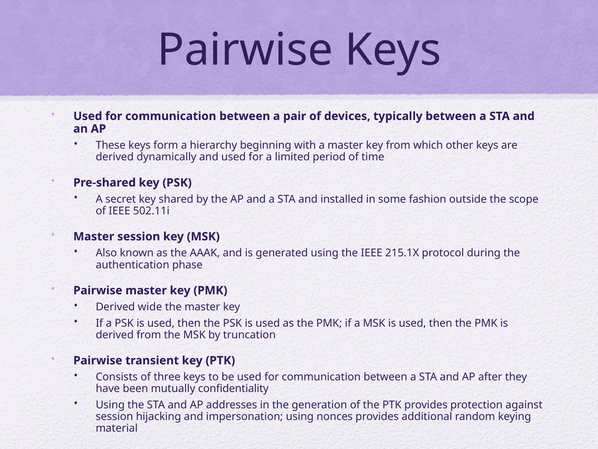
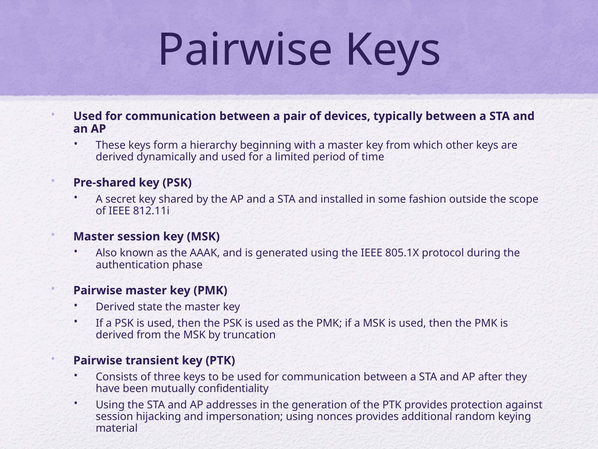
502.11i: 502.11i -> 812.11i (151, 211)
215.1X: 215.1X -> 805.1X (402, 253)
wide: wide -> state (150, 307)
